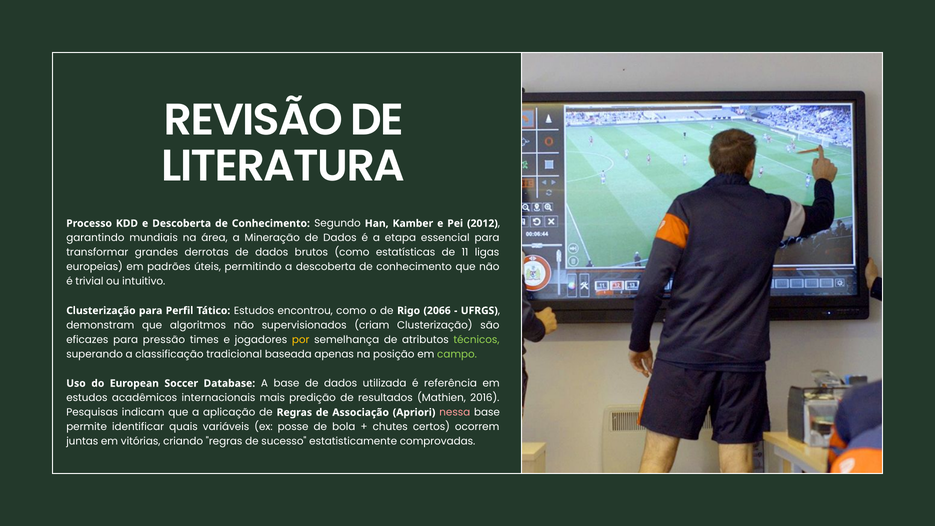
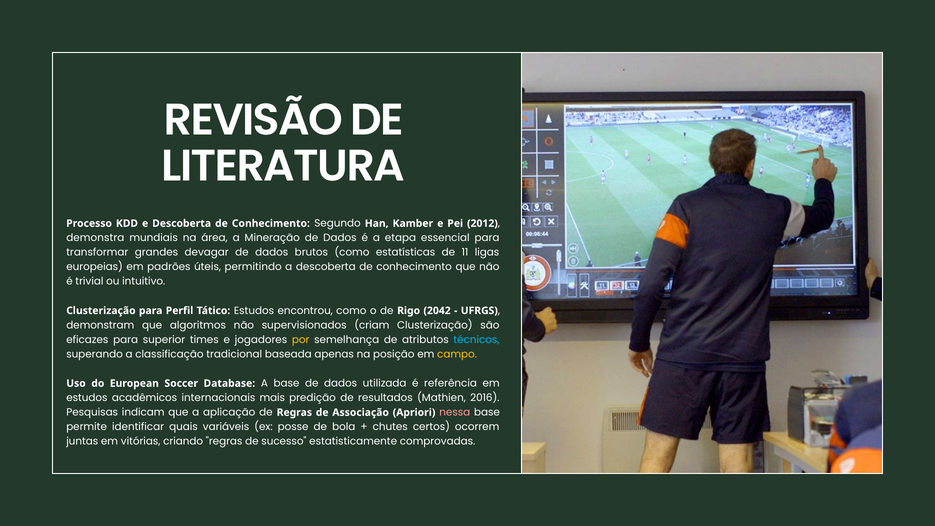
garantindo: garantindo -> demonstra (95, 238)
derrotas: derrotas -> devagar (207, 252)
2066: 2066 -> 2042 (437, 311)
pressão: pressão -> superior (164, 340)
técnicos colour: light green -> light blue (476, 340)
campo colour: light green -> yellow (457, 354)
